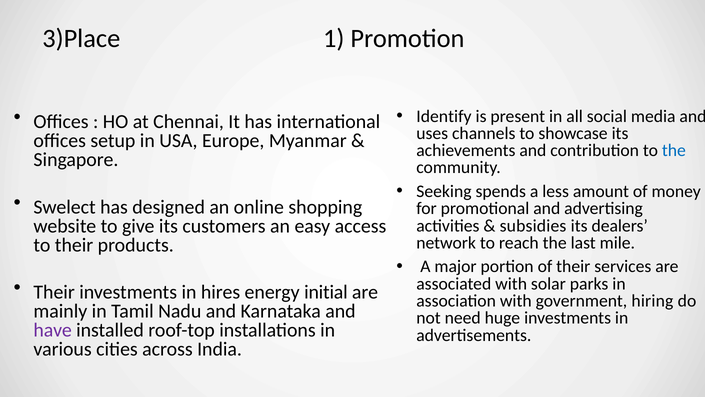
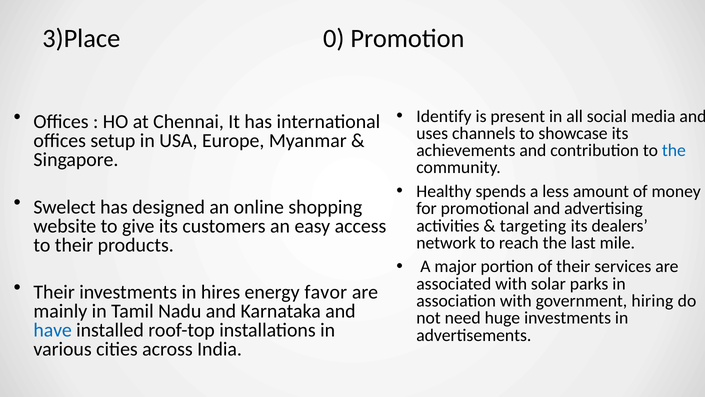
1: 1 -> 0 (334, 38)
Seeking: Seeking -> Healthy (444, 191)
subsidies: subsidies -> targeting (533, 225)
initial: initial -> favor (326, 292)
have colour: purple -> blue (53, 330)
